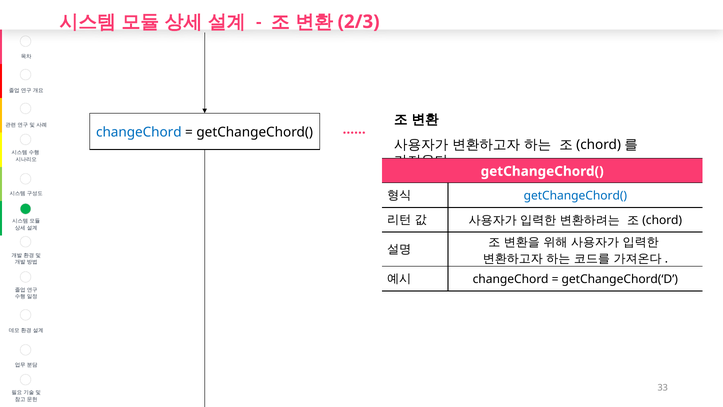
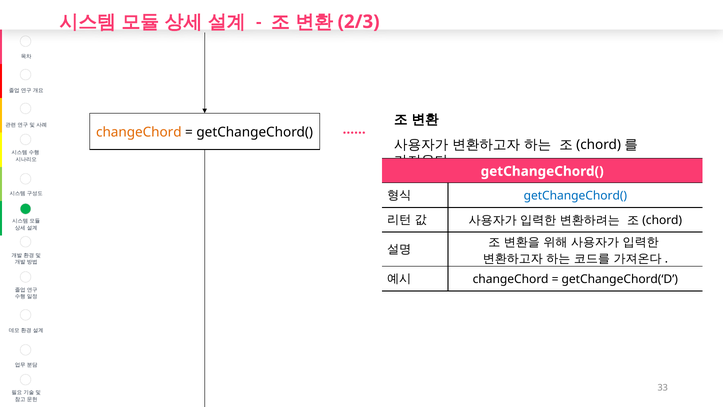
changeChord colour: blue -> orange (139, 132)
